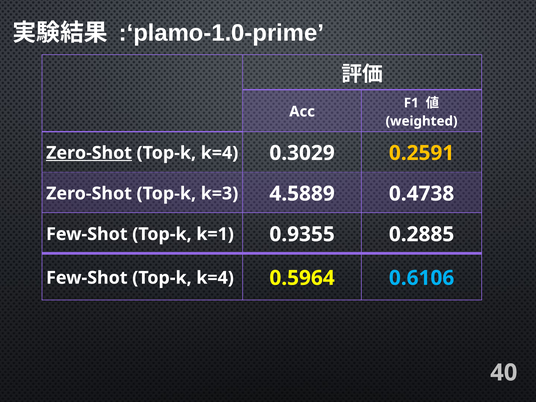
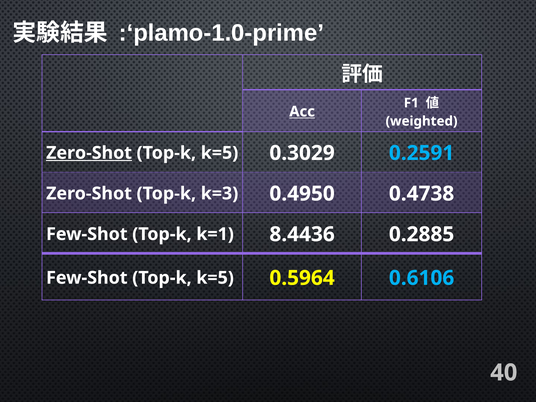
Acc underline: none -> present (302, 112)
k=4: k=4 -> k=5 (220, 153)
0.2591 colour: yellow -> light blue (422, 153)
4.5889: 4.5889 -> 0.4950 (302, 194)
0.9355: 0.9355 -> 8.4436 (302, 234)
Few-Shot Top-k k=4: k=4 -> k=5 (215, 278)
